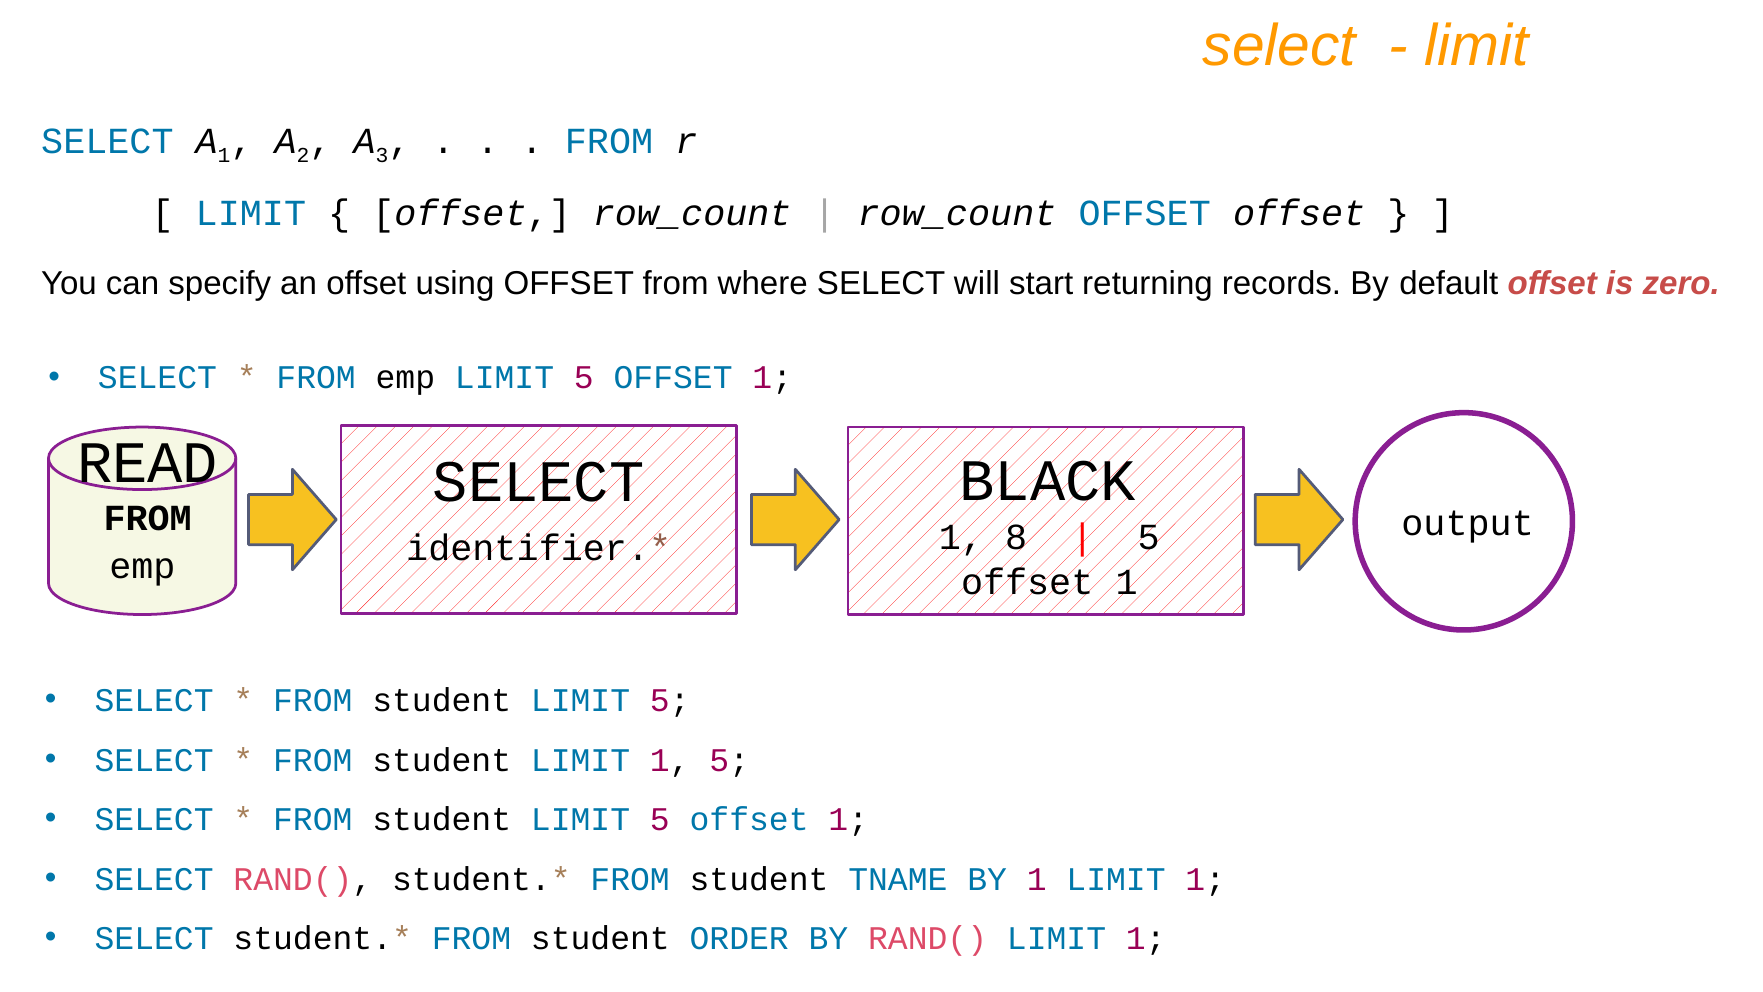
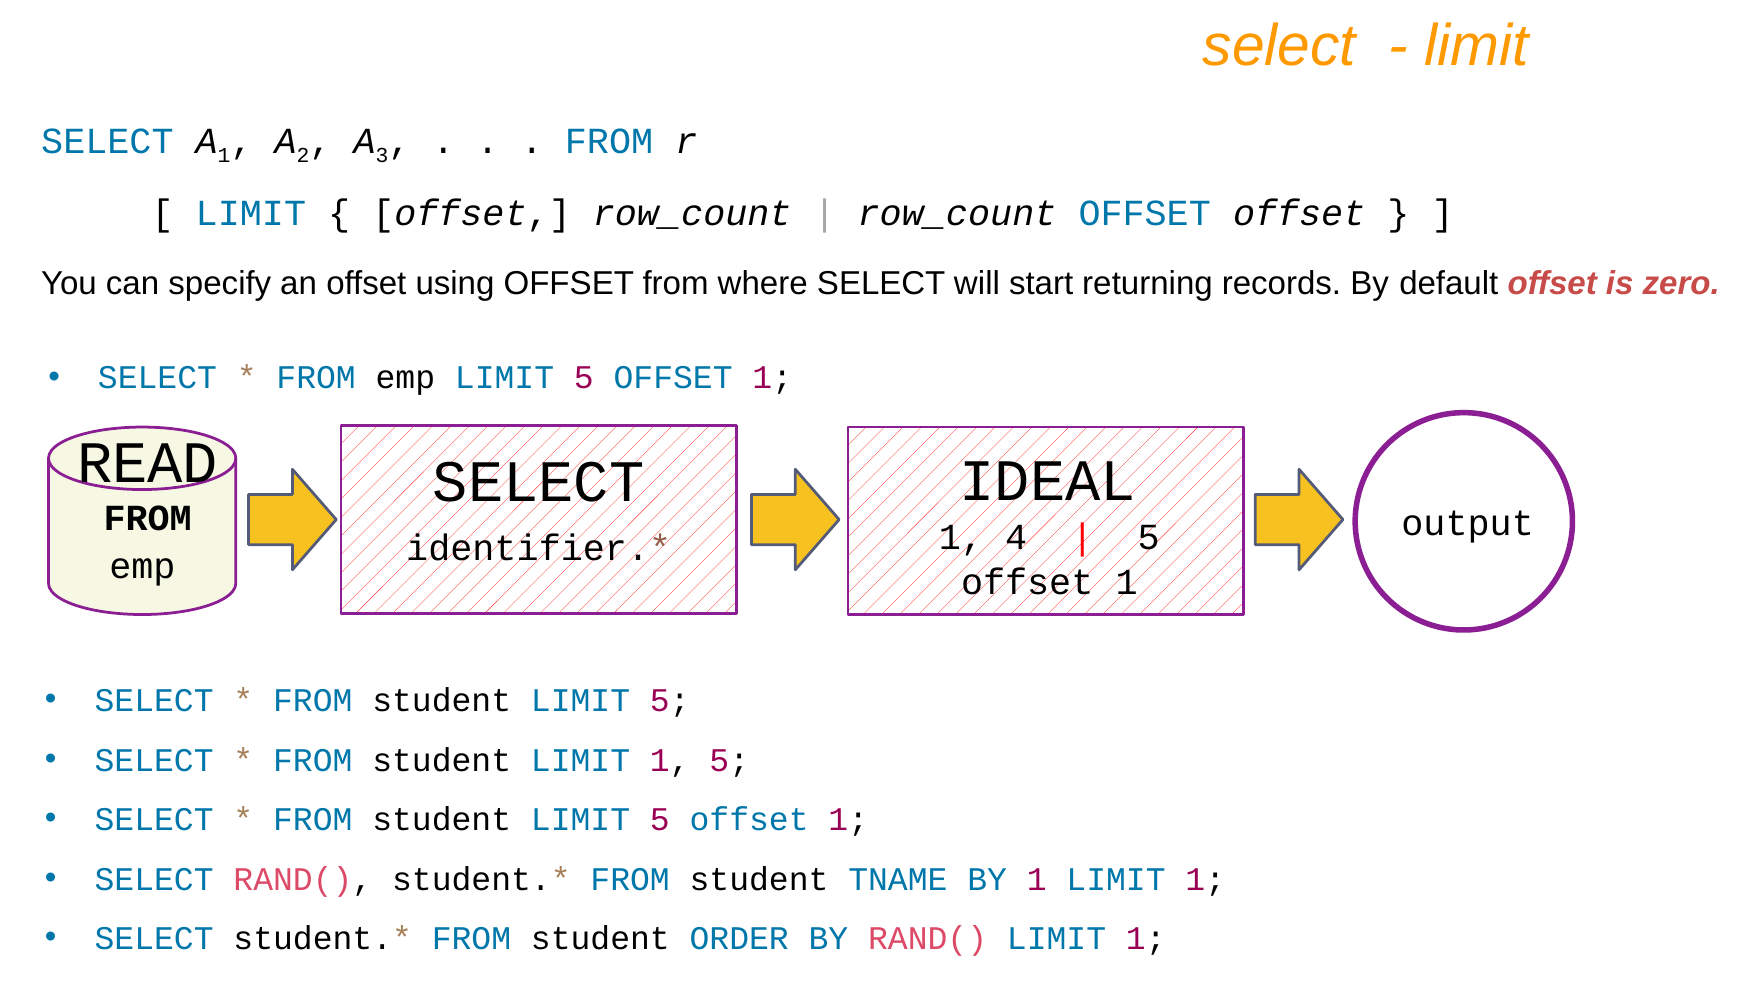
BLACK: BLACK -> IDEAL (1048, 481)
8: 8 -> 4 (1016, 538)
